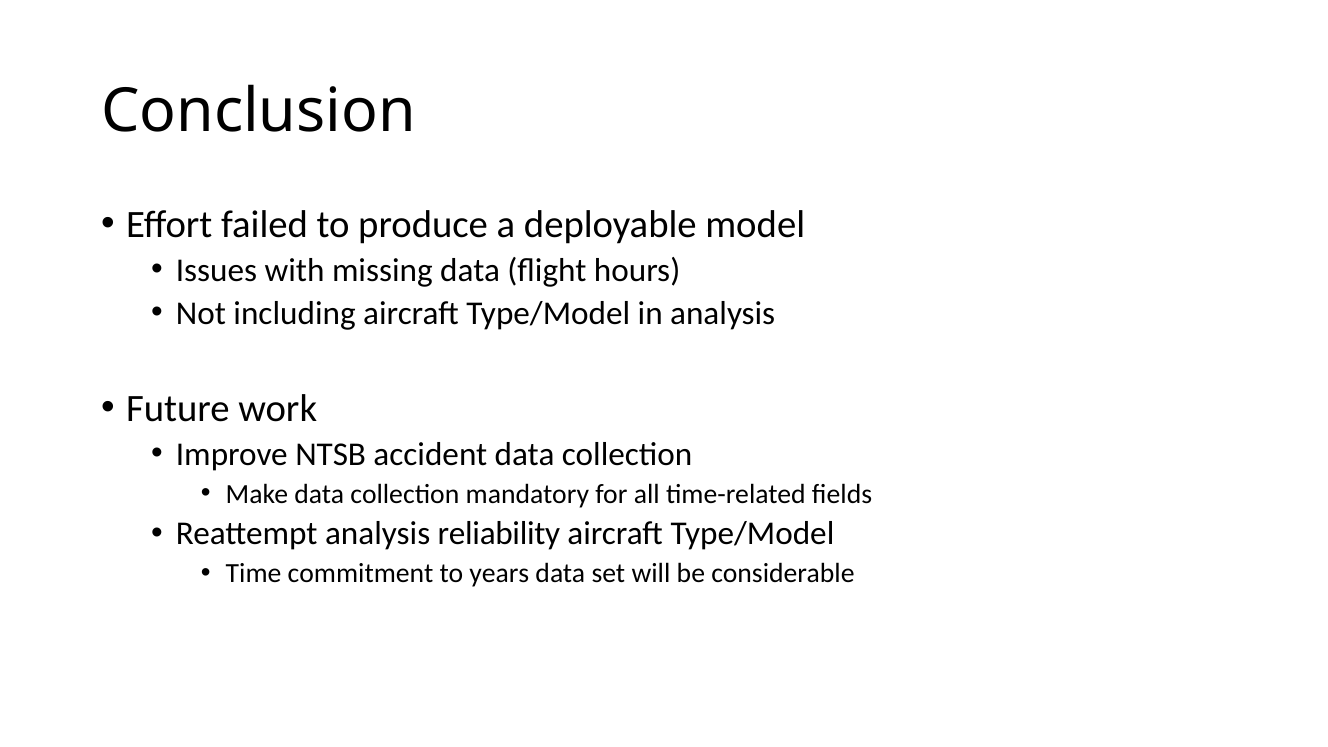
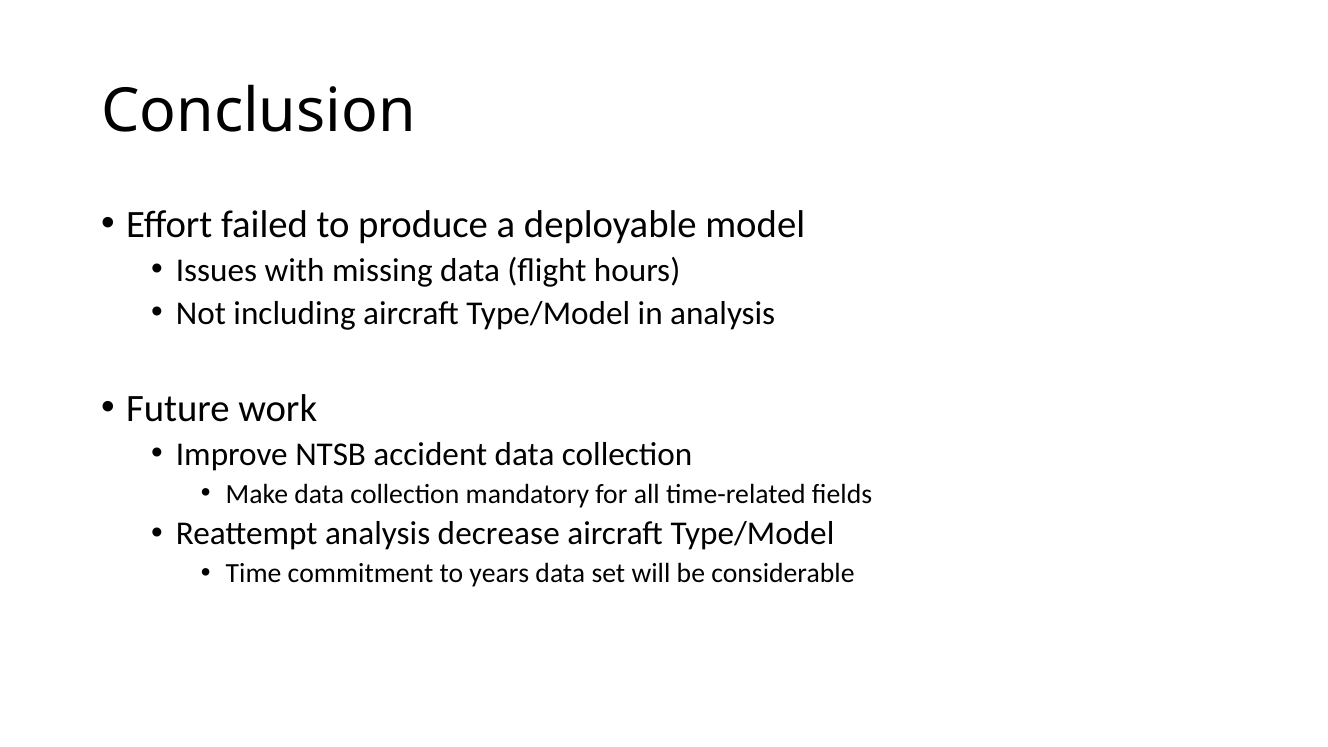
reliability: reliability -> decrease (499, 534)
